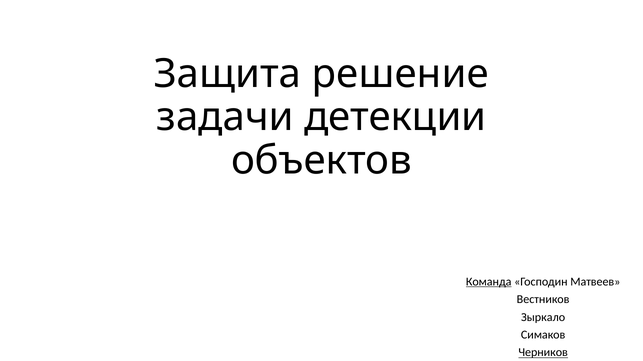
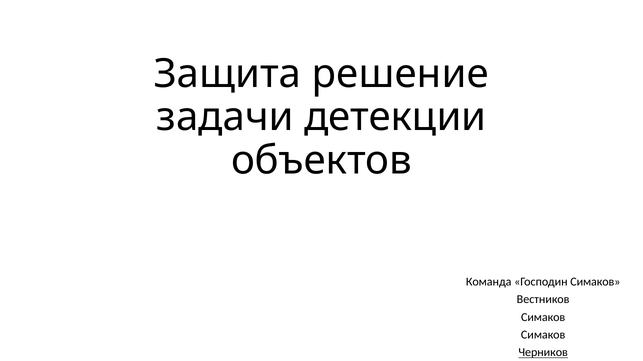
Команда underline: present -> none (489, 282)
Господин Матвеев: Матвеев -> Симаков (595, 282)
Зыркало: Зыркало -> Симаков (543, 318)
